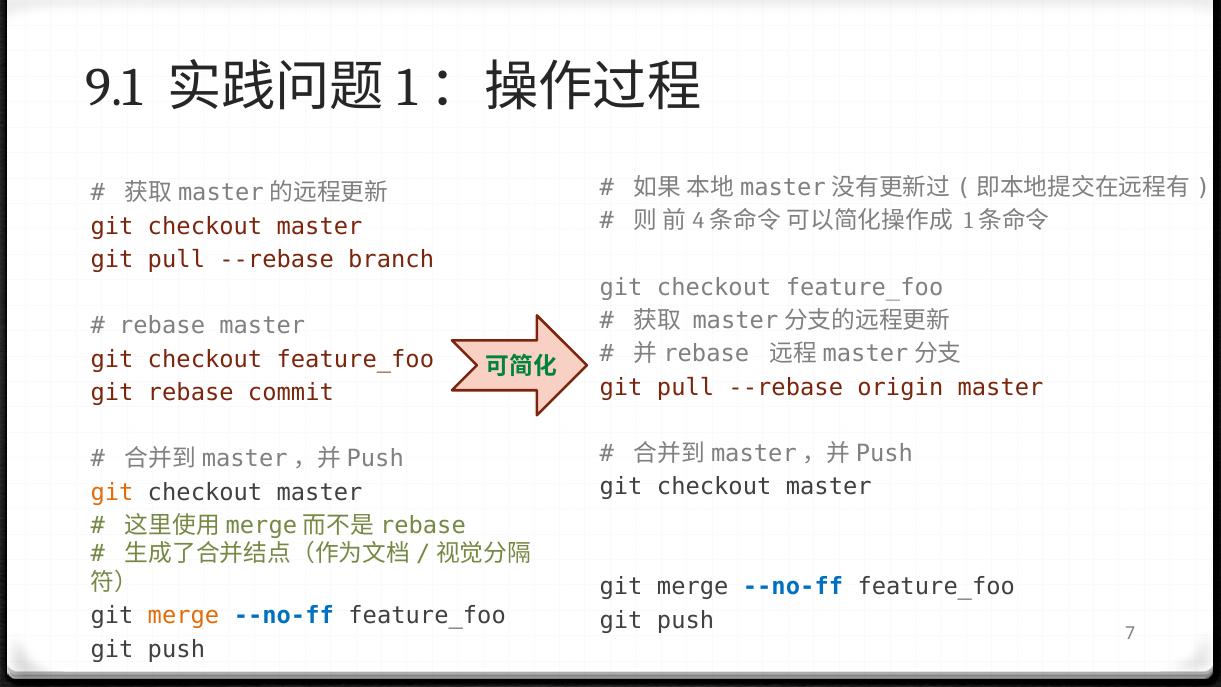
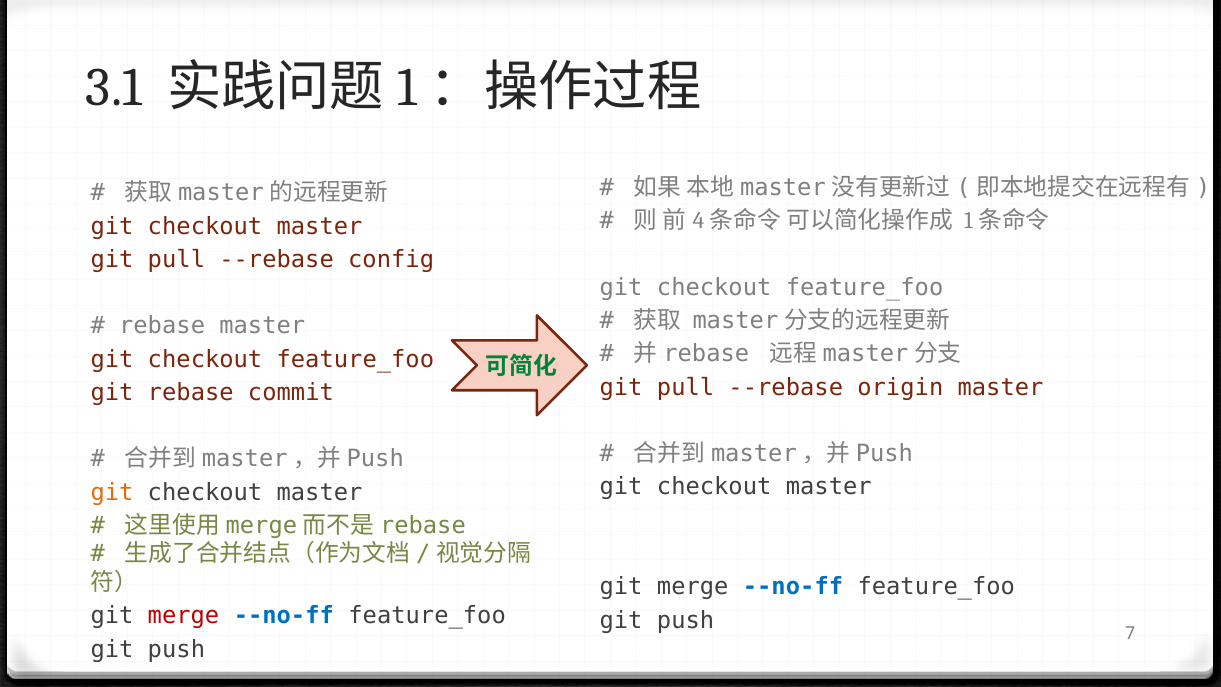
9.1: 9.1 -> 3.1 (114, 88)
branch: branch -> config (391, 259)
merge colour: orange -> red (184, 616)
